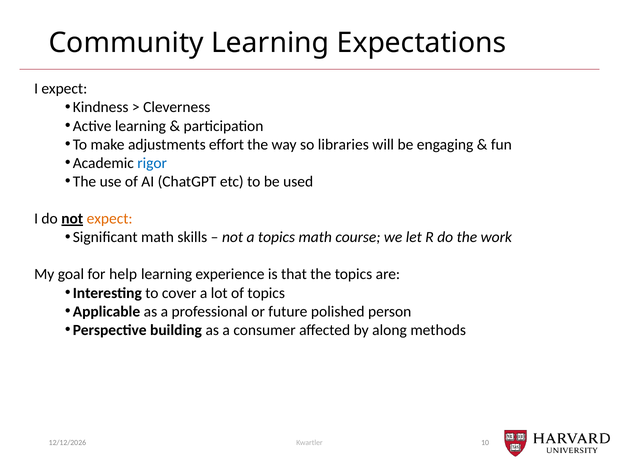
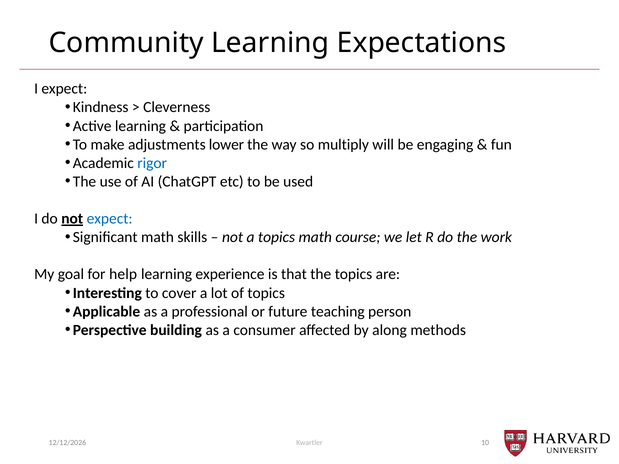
effort: effort -> lower (226, 145)
libraries: libraries -> multiply (343, 145)
expect colour: orange -> blue (110, 219)
polished: polished -> teaching (338, 312)
